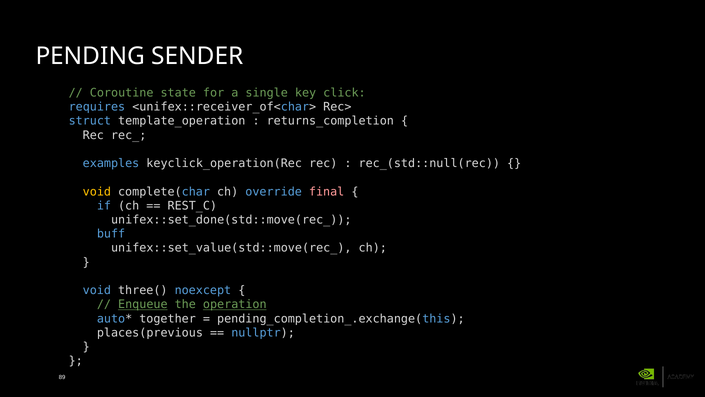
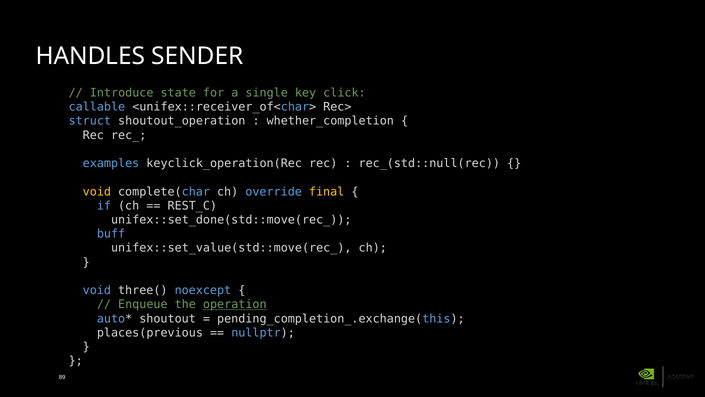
PENDING: PENDING -> HANDLES (90, 56)
Coroutine: Coroutine -> Introduce (122, 93)
requires: requires -> callable (97, 107)
template_operation: template_operation -> shoutout_operation (182, 121)
returns_completion: returns_completion -> whether_completion (330, 121)
final colour: pink -> yellow (327, 191)
Enqueue underline: present -> none (143, 304)
together: together -> shoutout (168, 318)
